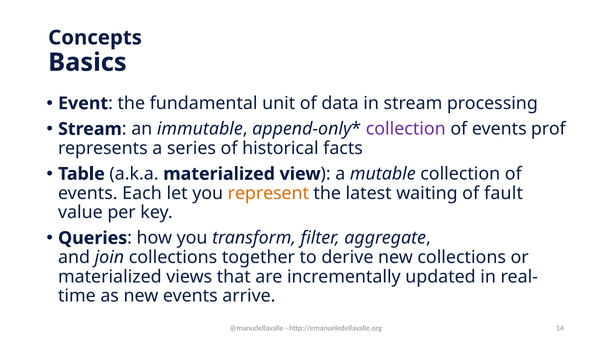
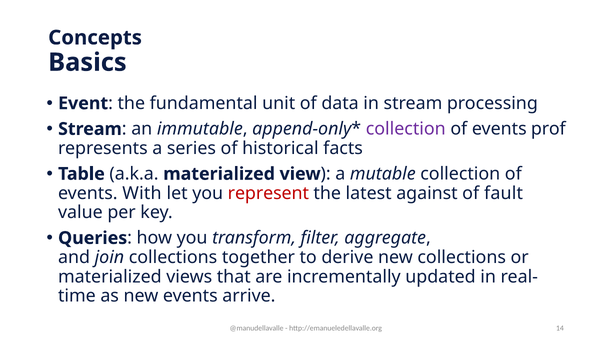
Each: Each -> With (142, 193)
represent colour: orange -> red (268, 193)
waiting: waiting -> against (427, 193)
